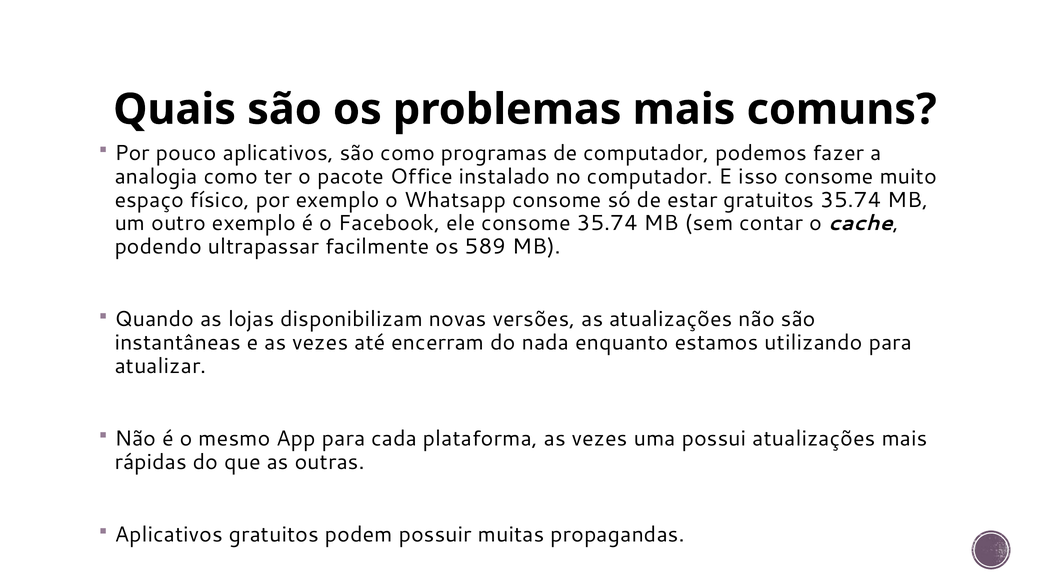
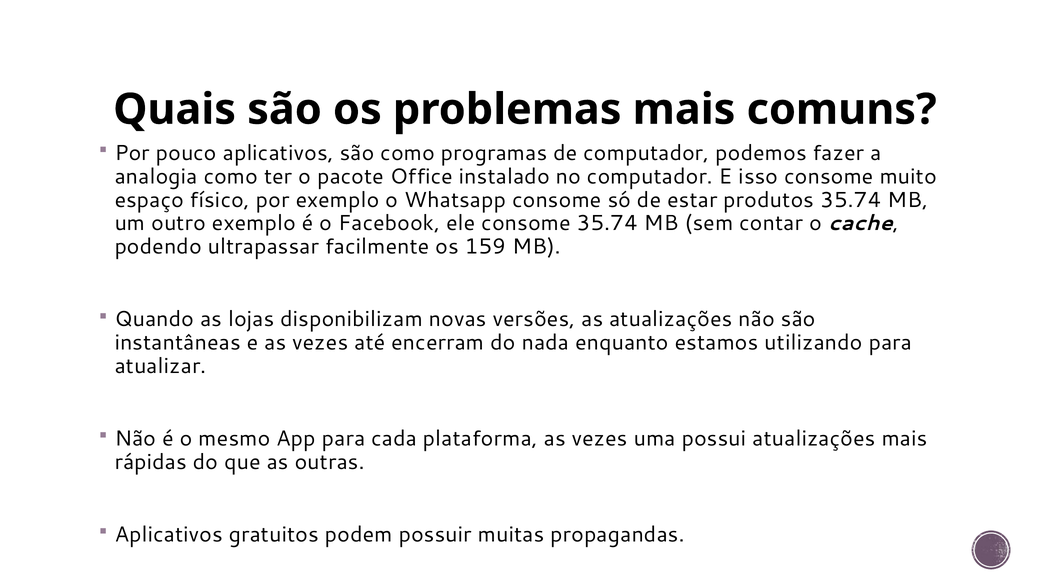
estar gratuitos: gratuitos -> produtos (769, 200)
589: 589 -> 159 (485, 247)
